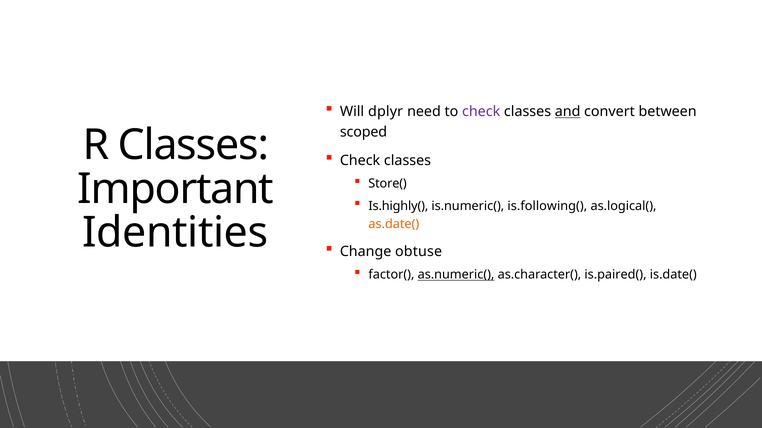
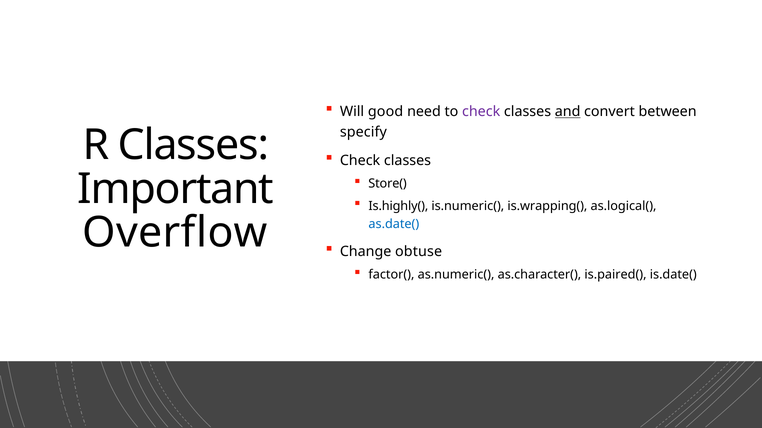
dplyr: dplyr -> good (386, 112)
scoped: scoped -> specify (363, 132)
is.following(: is.following( -> is.wrapping( (547, 206)
as.date( colour: orange -> blue (394, 224)
Identities: Identities -> Overflow (175, 233)
as.numeric( underline: present -> none (456, 275)
